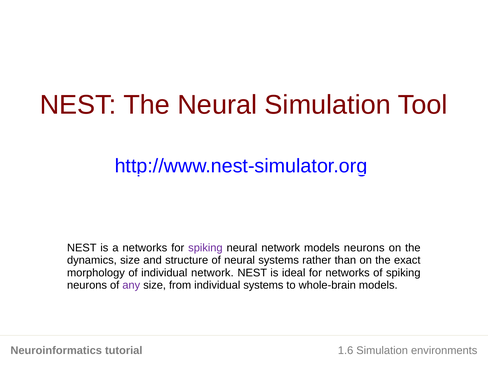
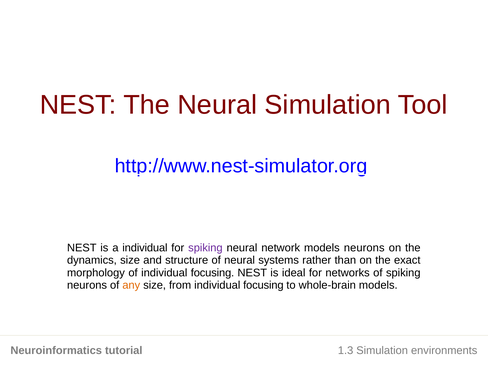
a networks: networks -> individual (145, 248)
of individual network: network -> focusing (213, 273)
any colour: purple -> orange (131, 285)
from individual systems: systems -> focusing (263, 285)
1.6: 1.6 -> 1.3 (346, 350)
